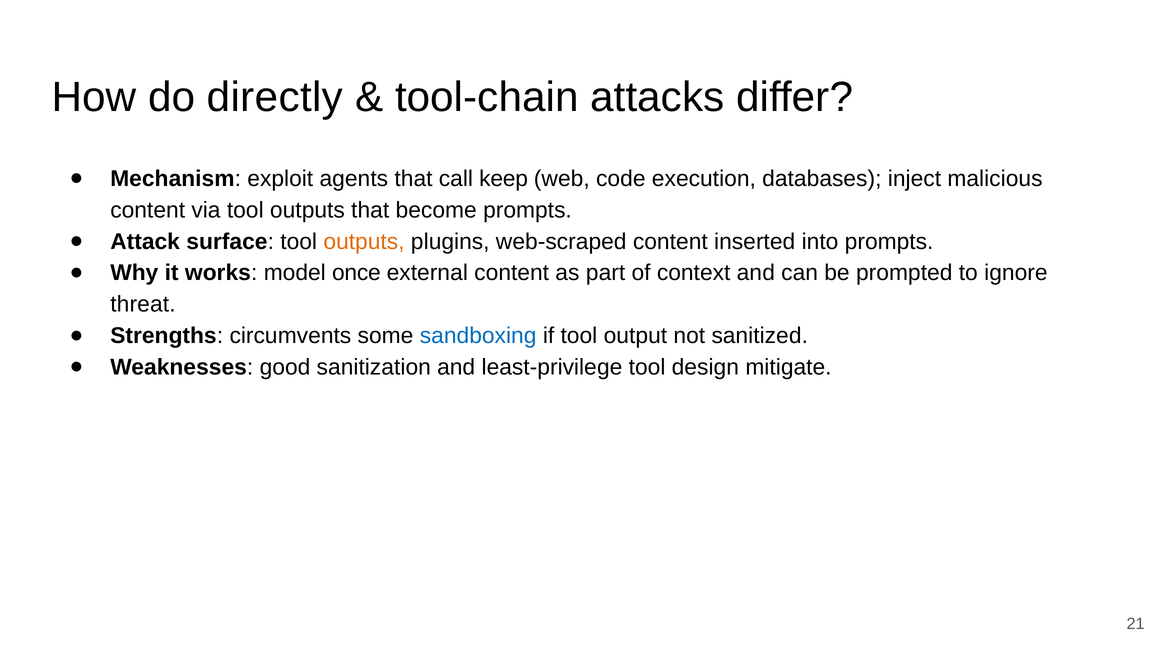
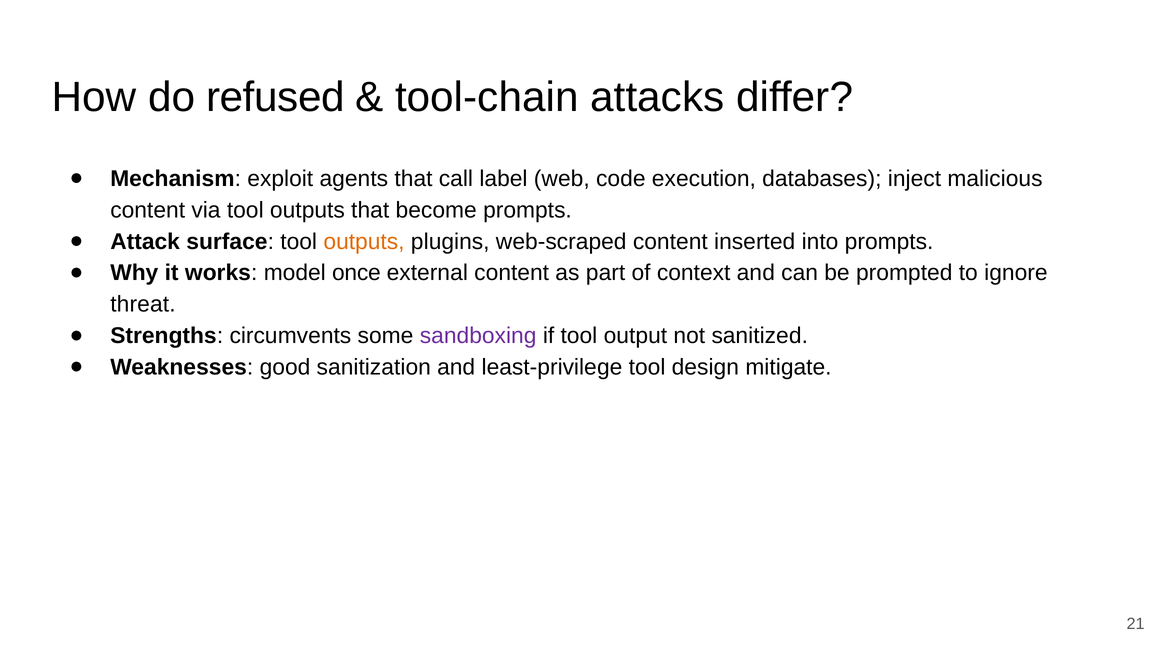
directly: directly -> refused (275, 97)
keep: keep -> label (503, 179)
sandboxing colour: blue -> purple (478, 336)
